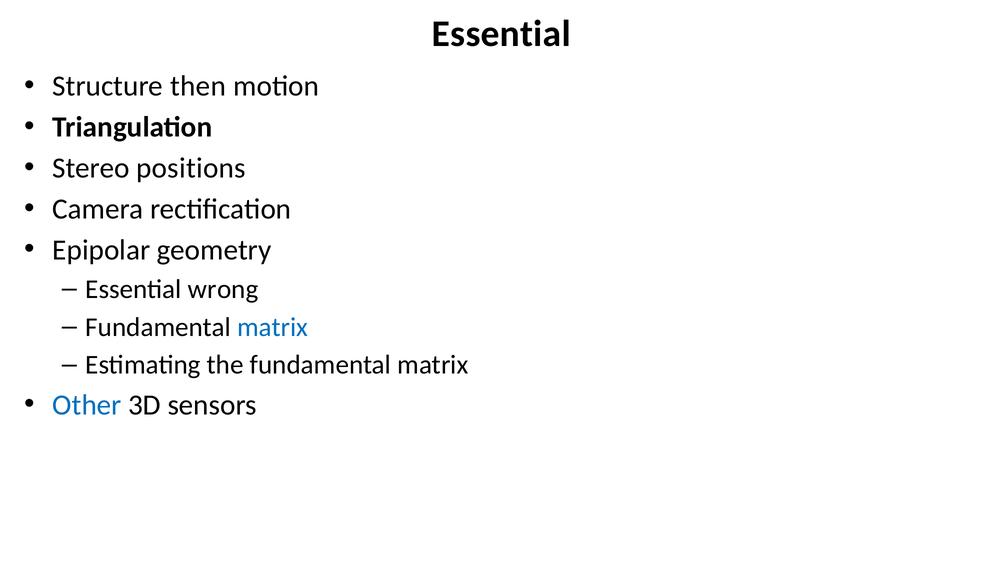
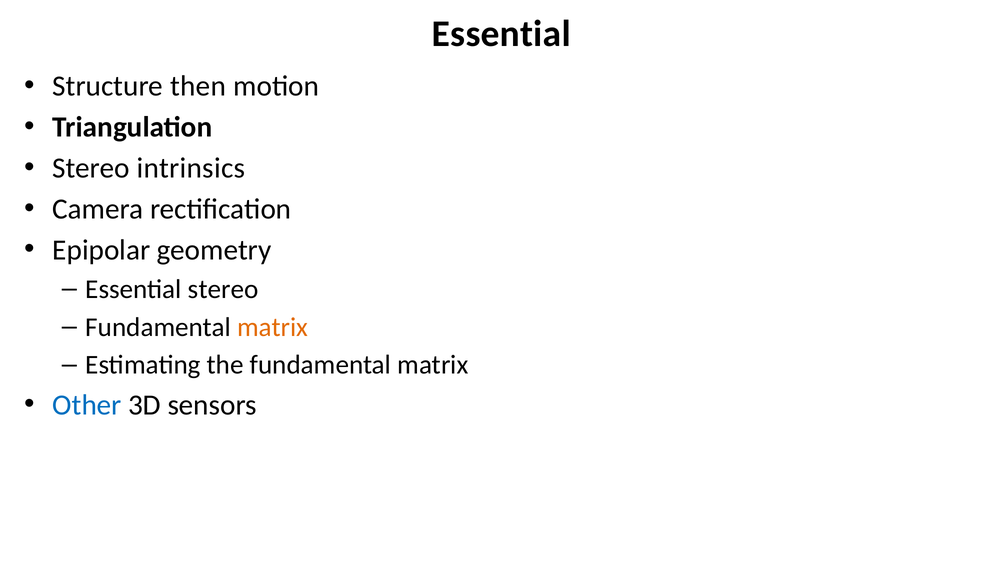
positions: positions -> intrinsics (191, 168)
Essential wrong: wrong -> stereo (223, 289)
matrix colour: blue -> orange (273, 327)
